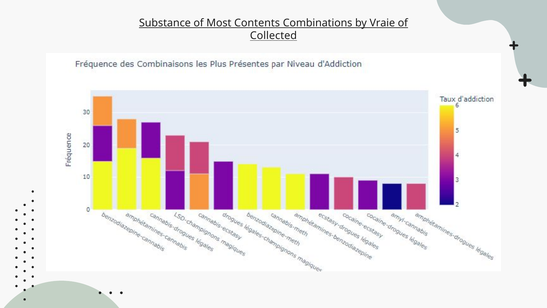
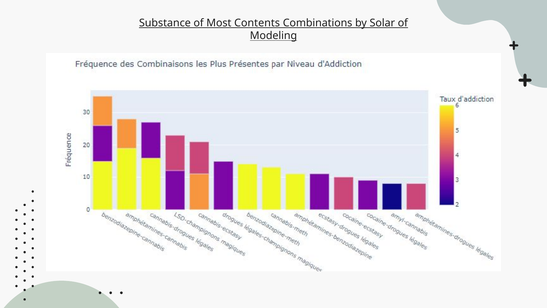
Vraie: Vraie -> Solar (382, 23)
Collected: Collected -> Modeling (273, 36)
